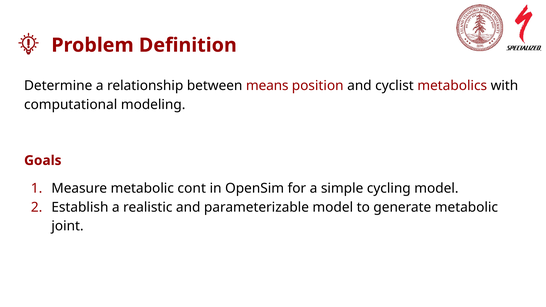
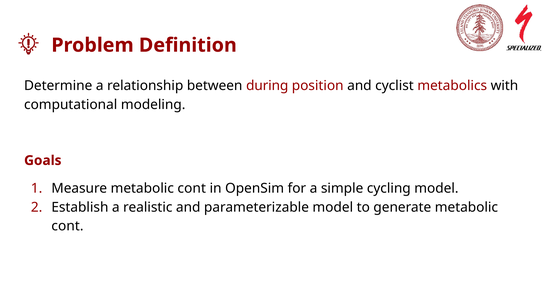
means: means -> during (267, 86)
joint: joint -> cont (67, 226)
